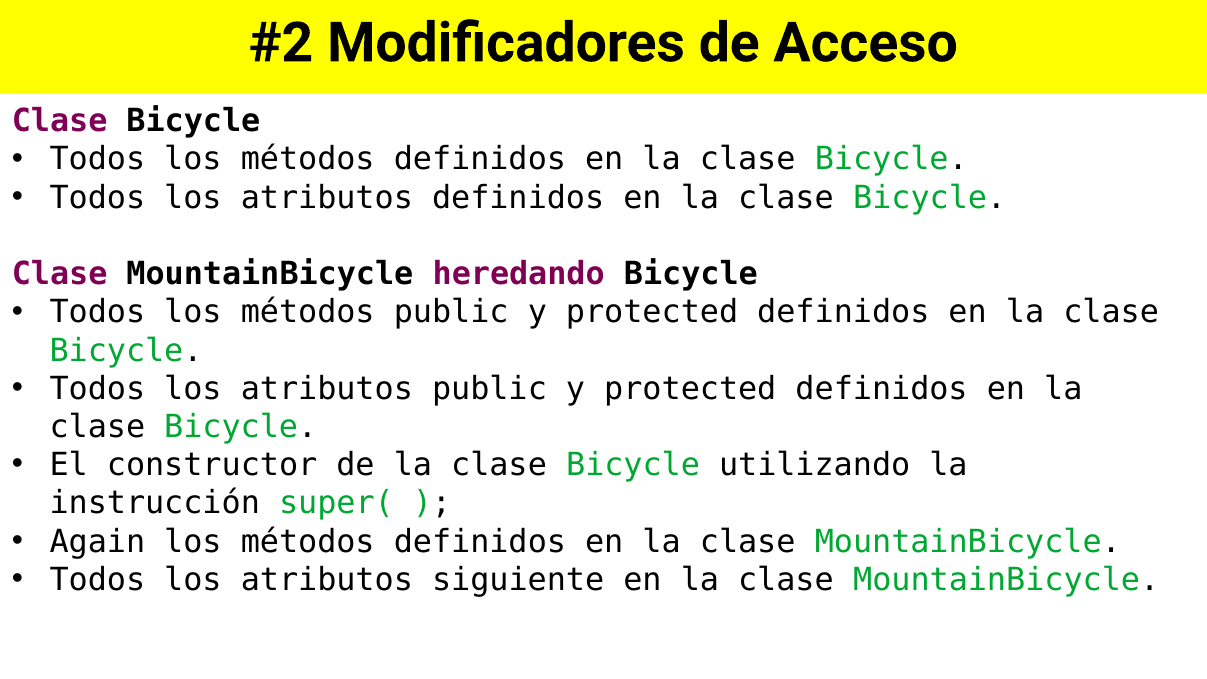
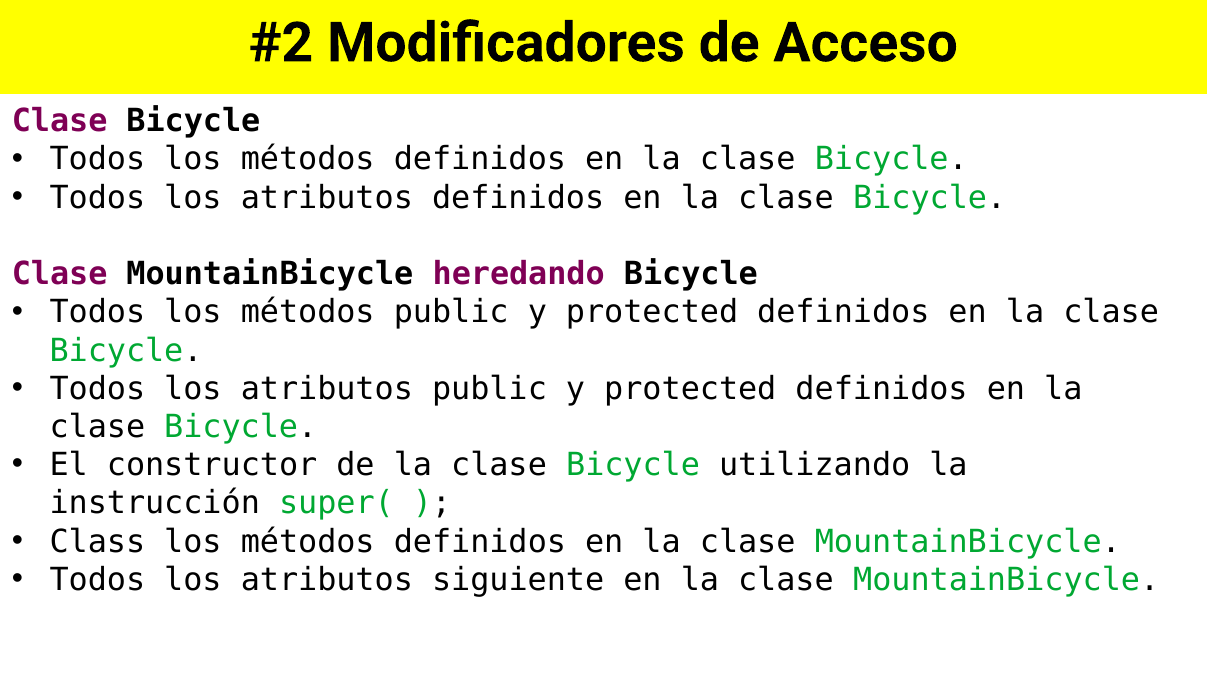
Again: Again -> Class (97, 542)
